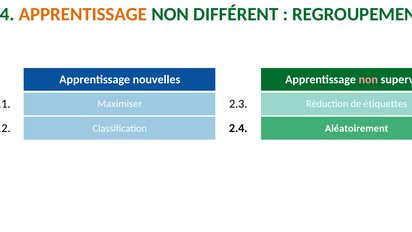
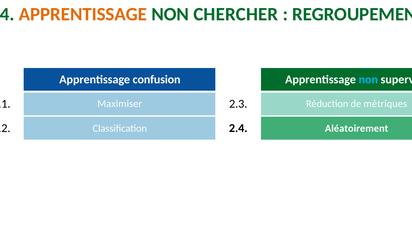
DIFFÉRENT: DIFFÉRENT -> CHERCHER (236, 14)
nouvelles: nouvelles -> confusion (157, 79)
non colour: pink -> light blue (368, 79)
étiquettes: étiquettes -> métriques (385, 104)
